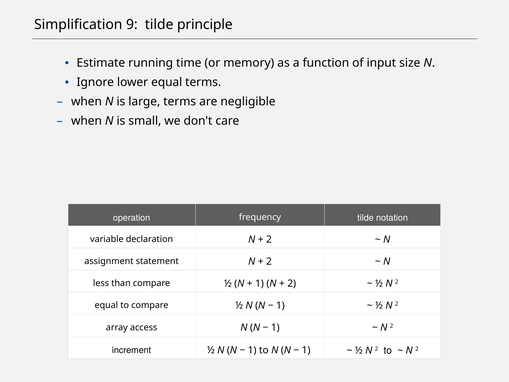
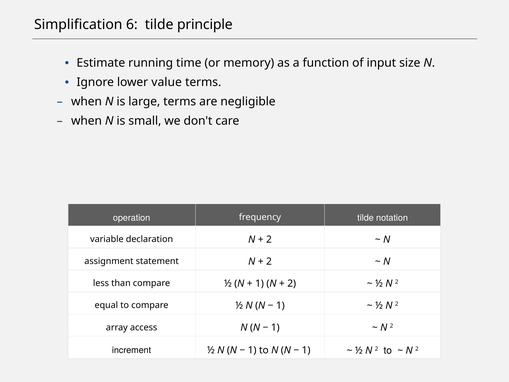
9: 9 -> 6 (132, 24)
lower equal: equal -> value (167, 82)
